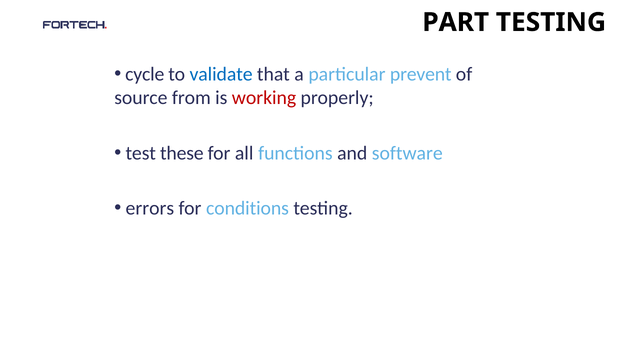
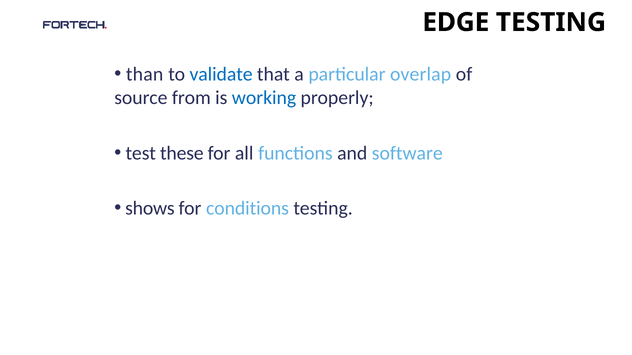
PART: PART -> EDGE (456, 22)
cycle: cycle -> than (145, 74)
prevent: prevent -> overlap (421, 74)
working colour: red -> blue (264, 98)
errors: errors -> shows (150, 209)
